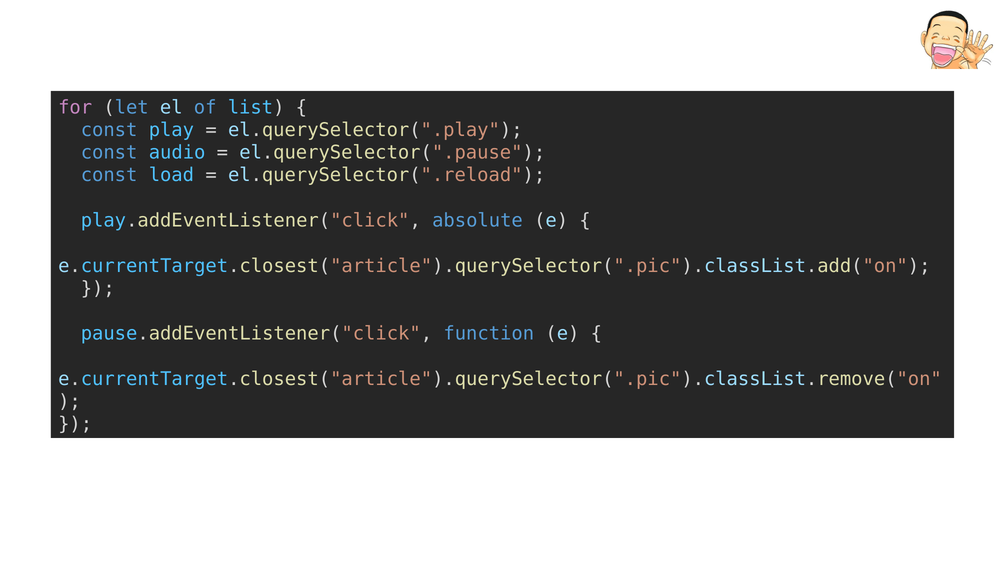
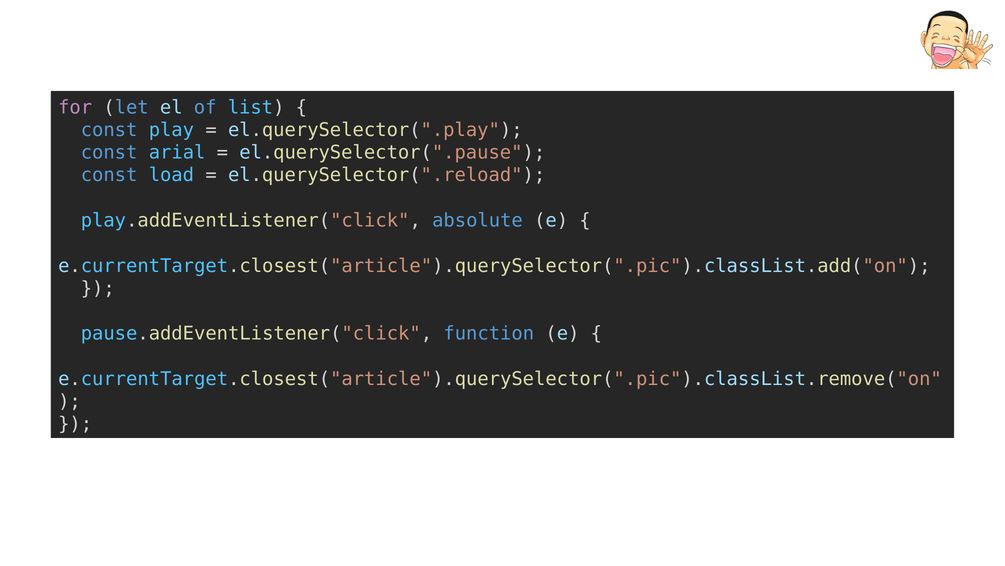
audio: audio -> arial (177, 152)
